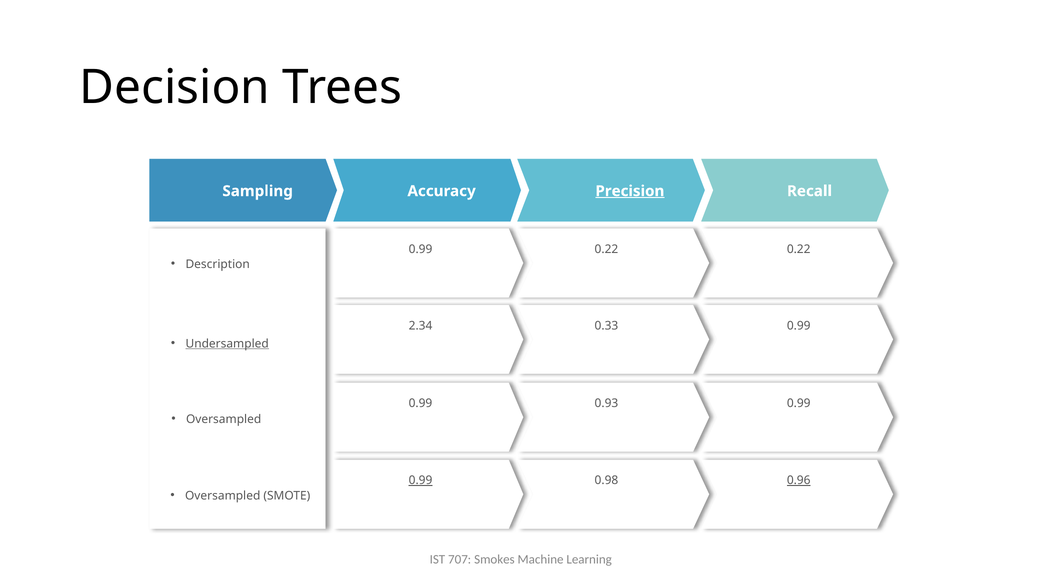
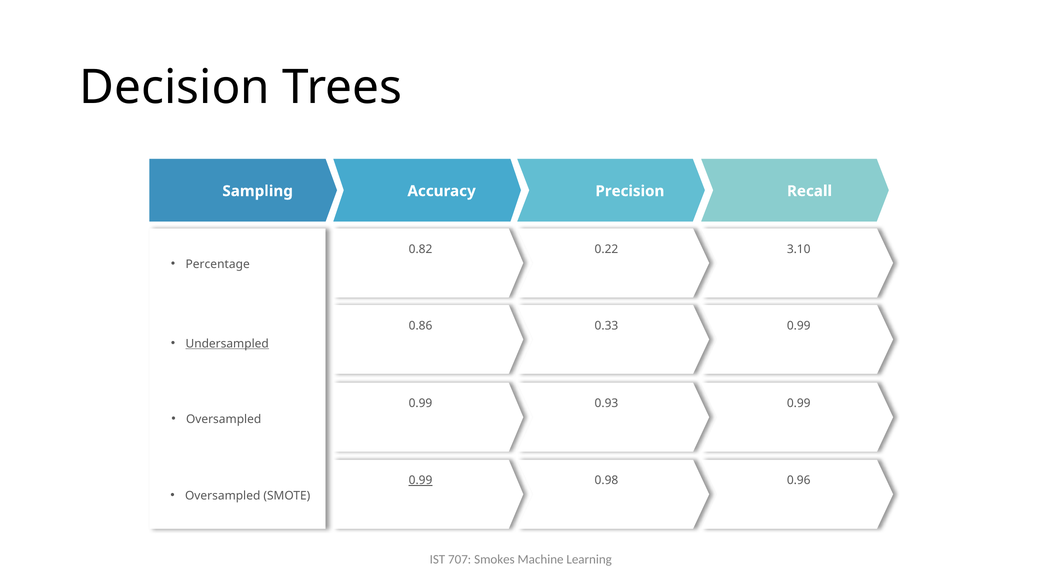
Precision underline: present -> none (630, 191)
0.99: 0.99 -> 0.82 (421, 249)
0.22 0.22: 0.22 -> 3.10 (799, 249)
Description: Description -> Percentage (218, 264)
2.34: 2.34 -> 0.86 (421, 326)
0.96 underline: present -> none (799, 481)
